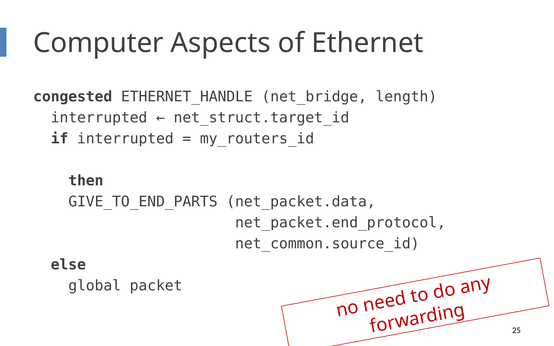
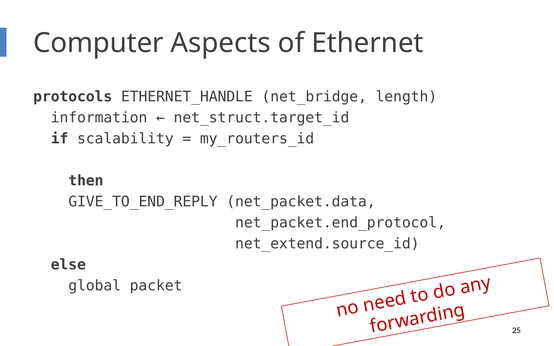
congested: congested -> protocols (73, 97)
interrupted: interrupted -> information (99, 118)
if interrupted: interrupted -> scalability (125, 139)
GIVE_TO_END_PARTS: GIVE_TO_END_PARTS -> GIVE_TO_END_REPLY (143, 202)
net_common.source_id: net_common.source_id -> net_extend.source_id (327, 244)
